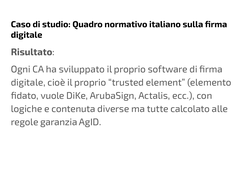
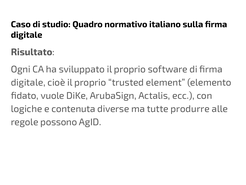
calcolato: calcolato -> produrre (190, 109)
garanzia: garanzia -> possono (59, 122)
